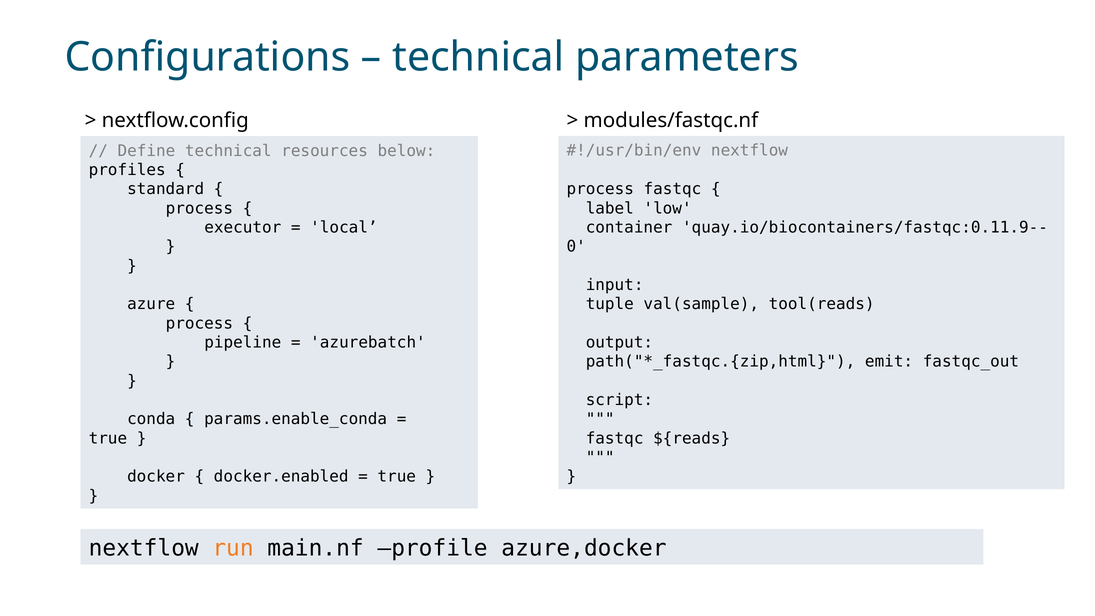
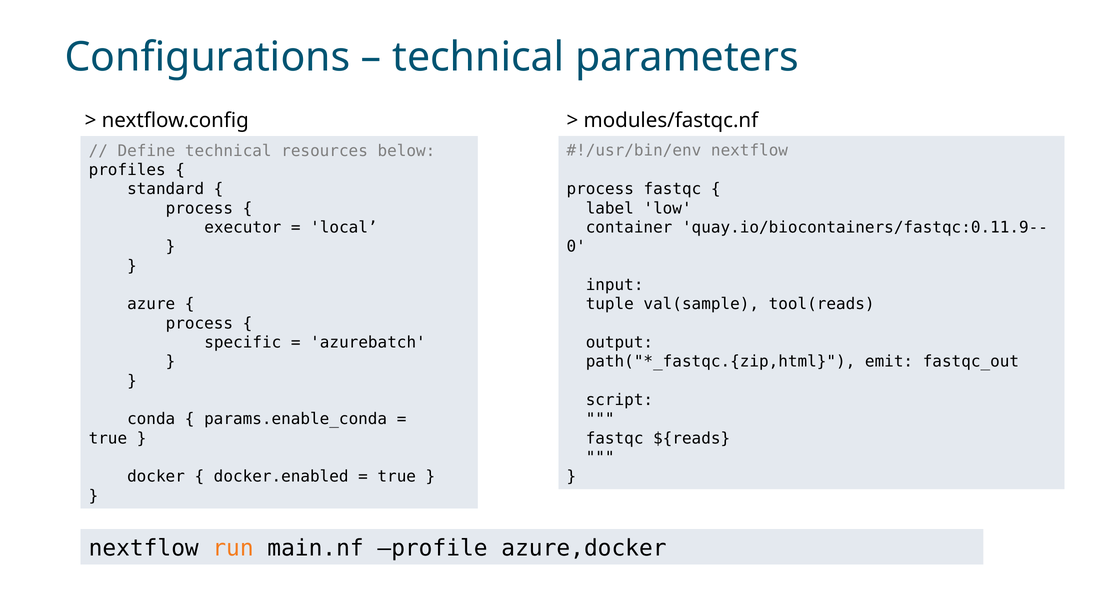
pipeline: pipeline -> specific (243, 342)
